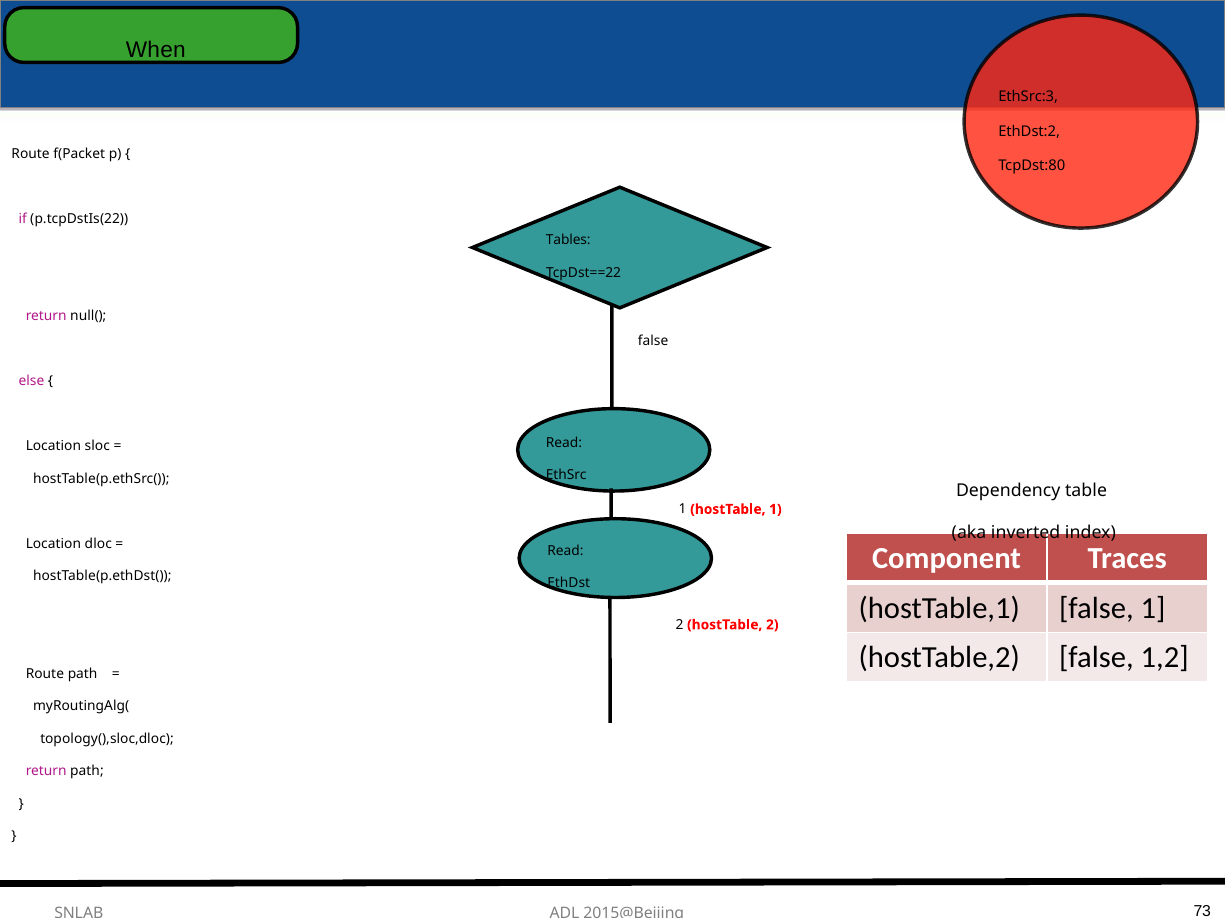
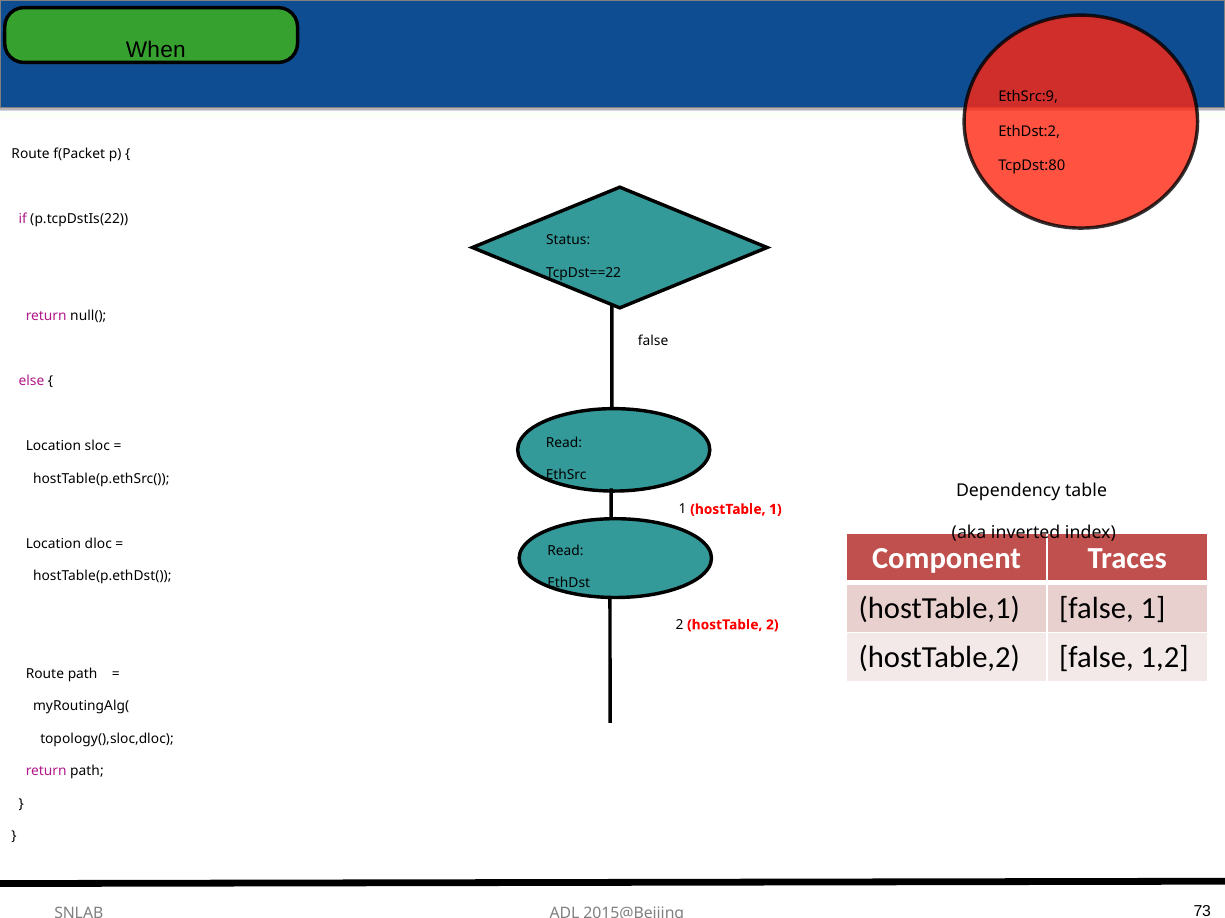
EthSrc:3: EthSrc:3 -> EthSrc:9 (1028, 96)
Tables: Tables -> Status (568, 240)
